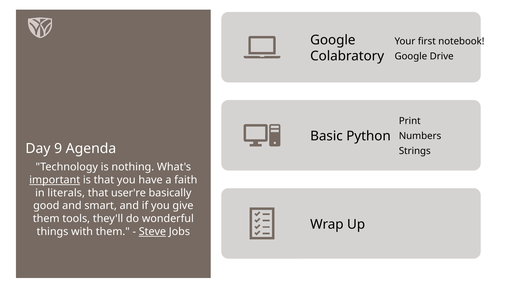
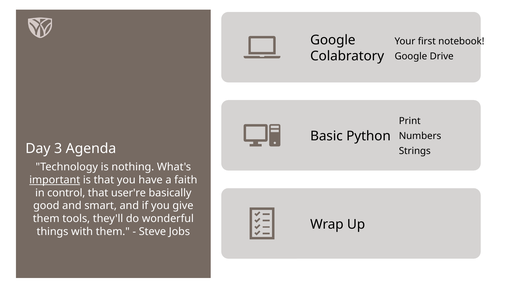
9: 9 -> 3 (58, 149)
literals: literals -> control (66, 193)
Steve underline: present -> none (152, 232)
